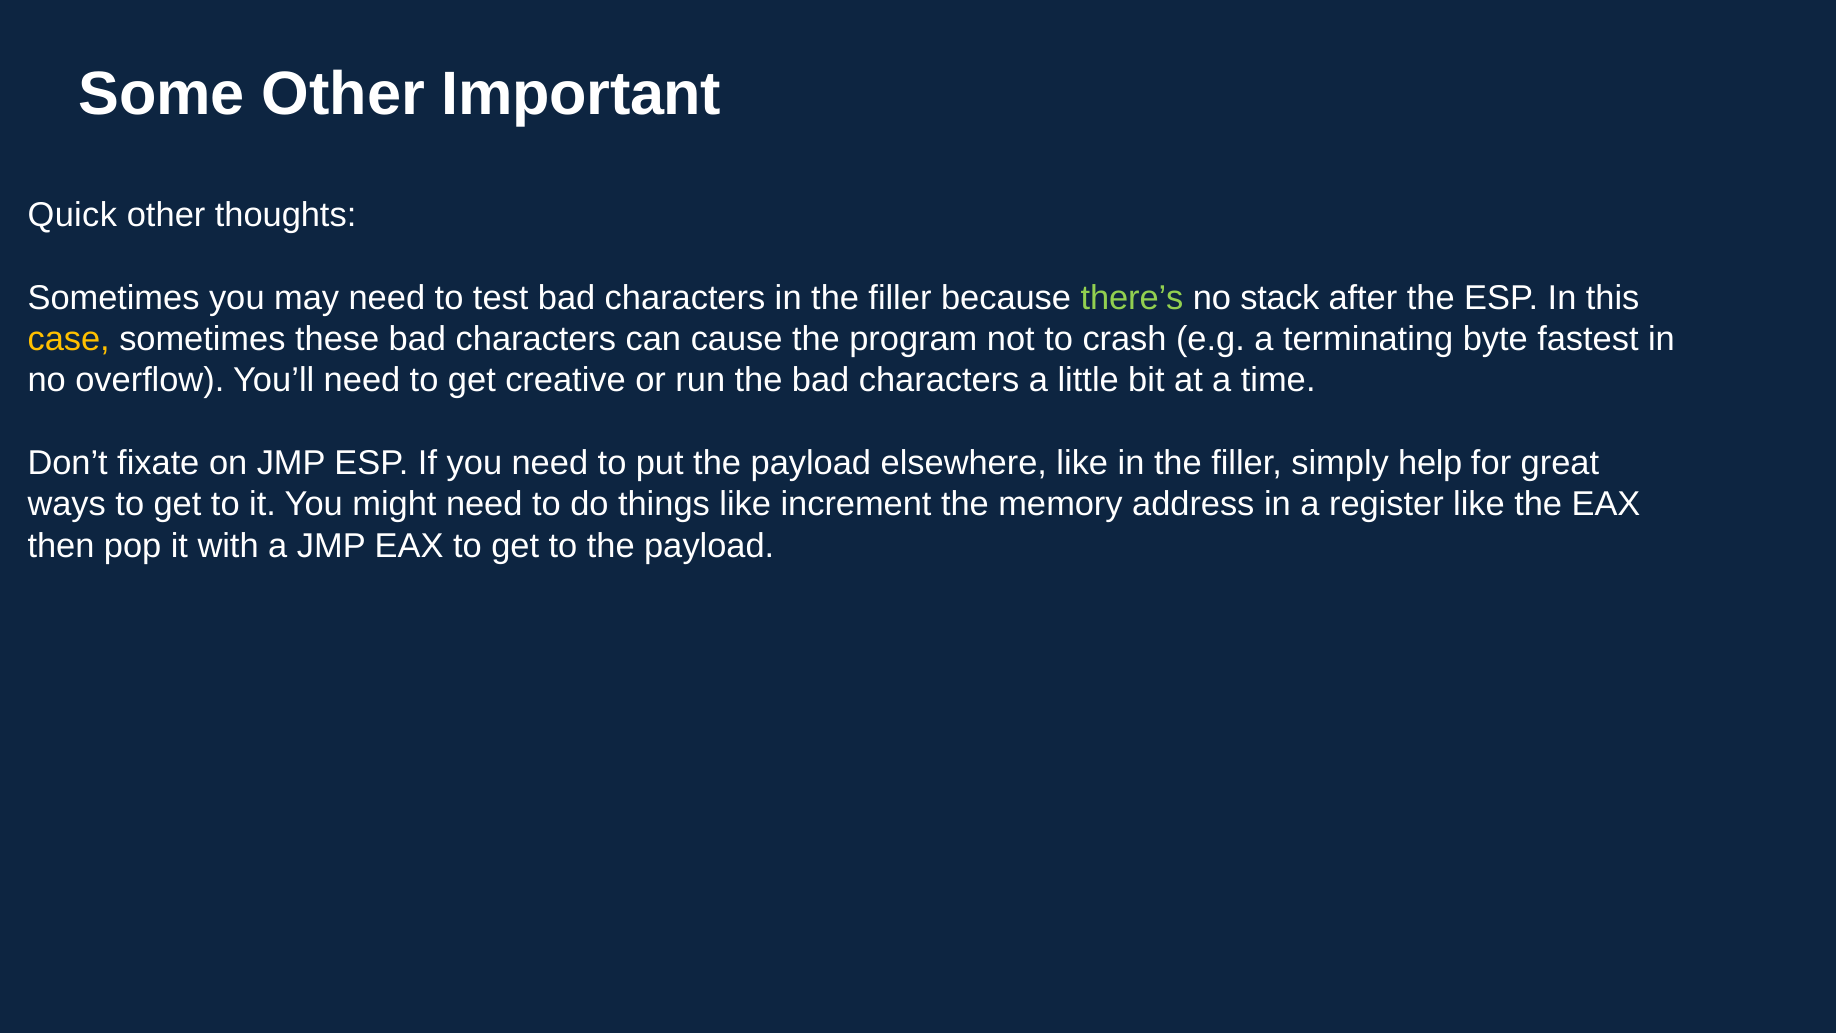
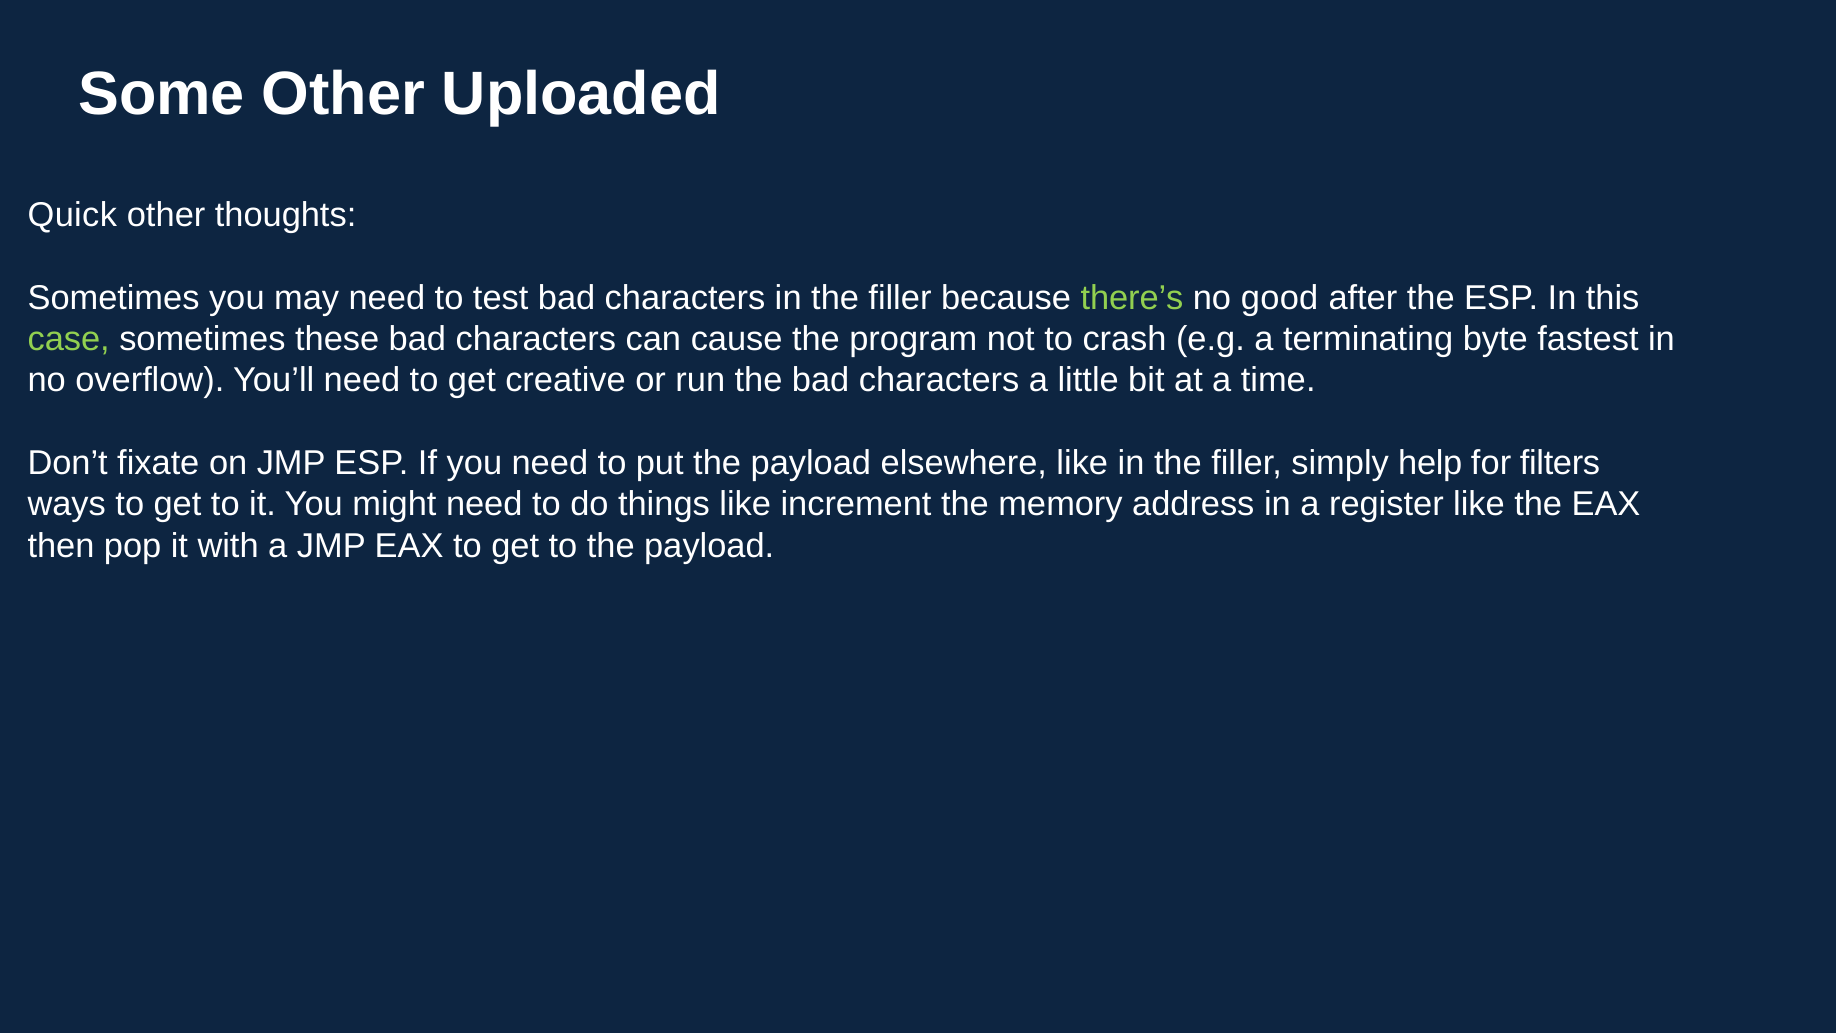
Important: Important -> Uploaded (581, 95)
stack: stack -> good (1280, 298)
case colour: yellow -> light green (69, 339)
great: great -> filters (1560, 463)
